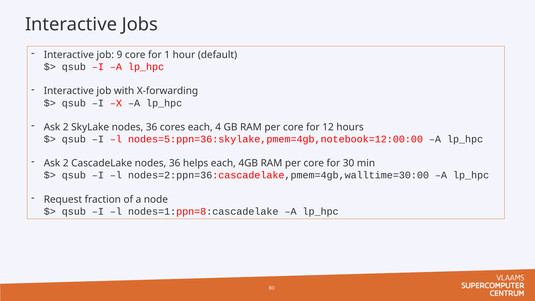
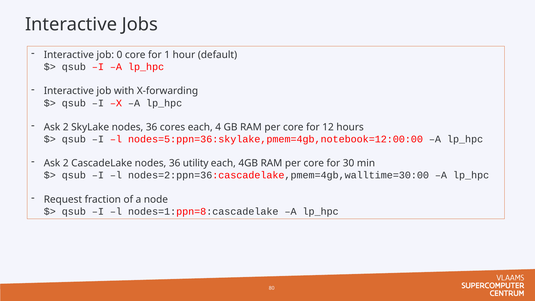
9: 9 -> 0 (119, 55)
helps: helps -> utility (196, 163)
